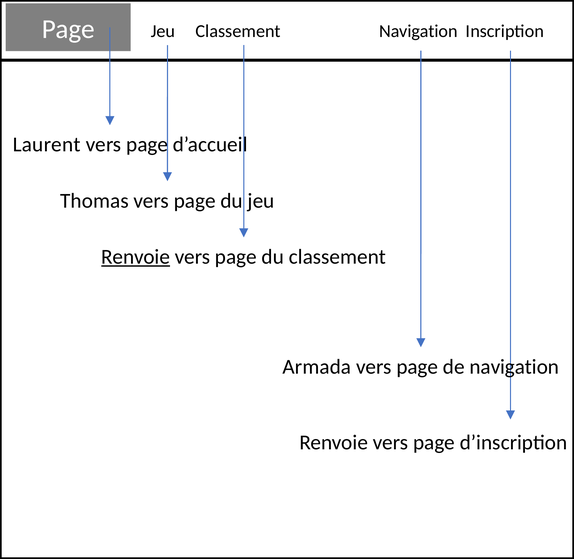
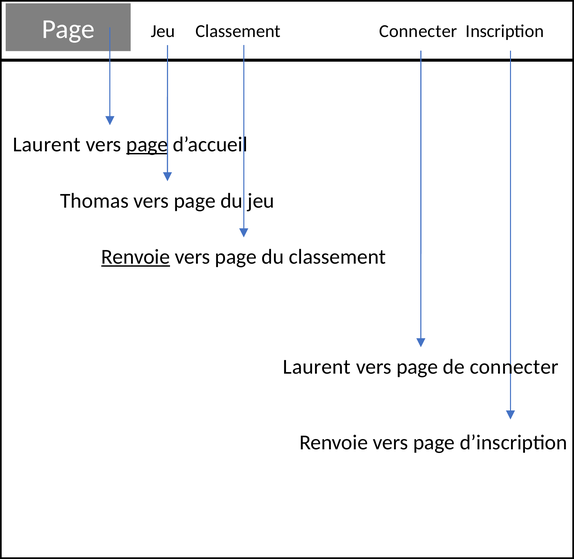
Classement Navigation: Navigation -> Connecter (418, 31)
page underline: none -> present (147, 145)
Armada: Armada -> Laurent (317, 367)
page de navigation: navigation -> connecter (514, 367)
